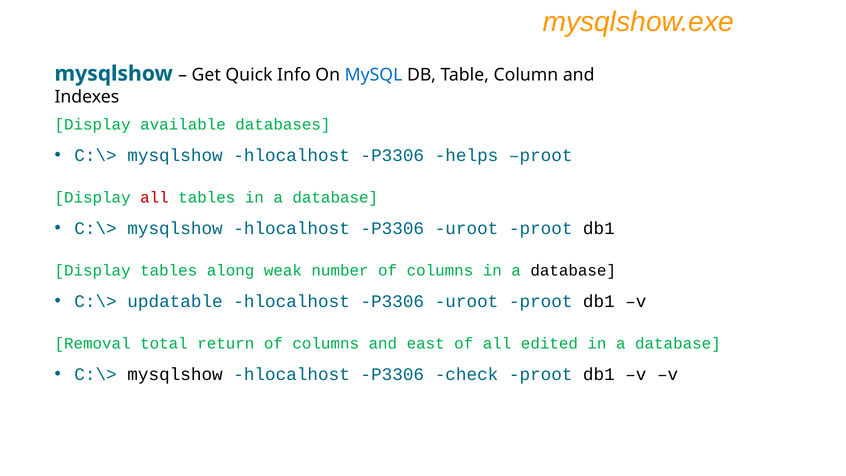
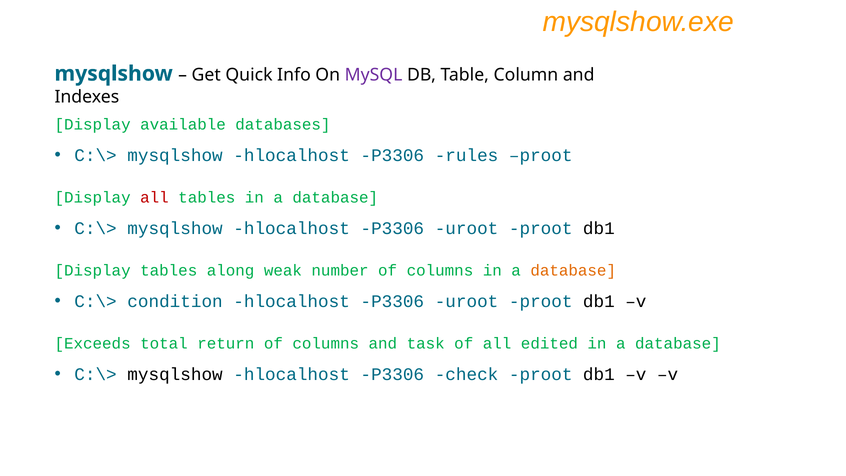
MySQL colour: blue -> purple (374, 75)
helps: helps -> rules (467, 155)
database colour: black -> orange (573, 270)
updatable: updatable -> condition (175, 301)
Removal: Removal -> Exceeds (93, 343)
east: east -> task (426, 343)
